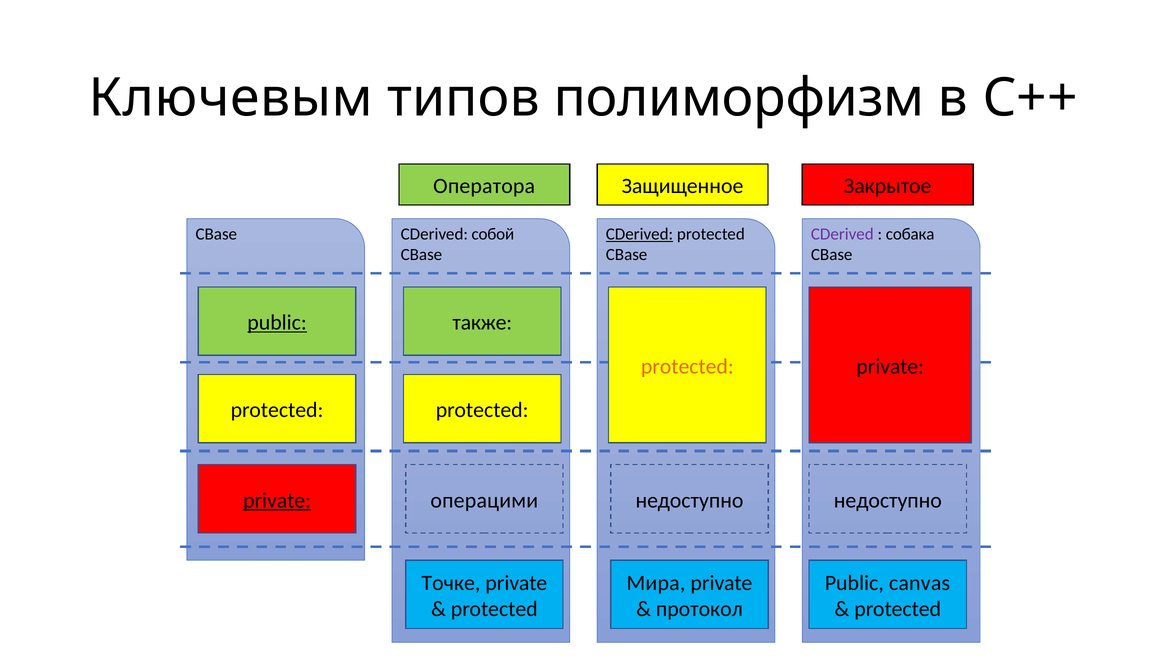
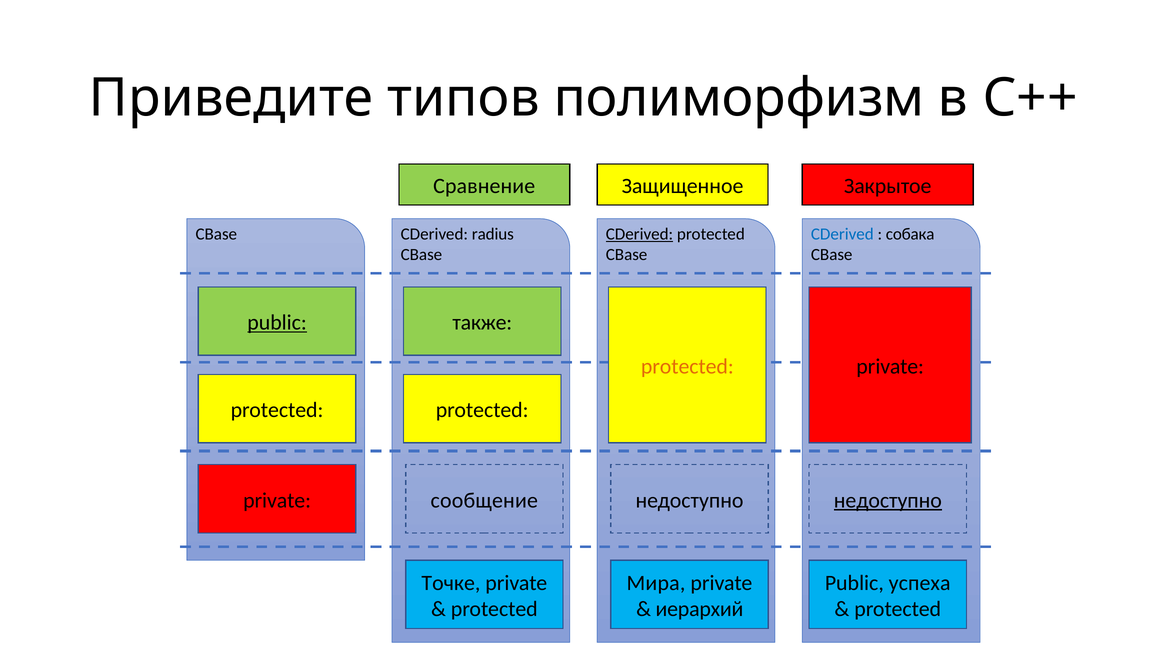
Ключевым: Ключевым -> Приведите (231, 98)
Оператора: Оператора -> Сравнение (484, 186)
собой: собой -> radius (493, 235)
CDerived colour: purple -> blue (842, 235)
private underline: present -> none (277, 501)
операцими: операцими -> сообщение (484, 501)
недоступно underline: none -> present (888, 501)
canvas: canvas -> успеха (920, 583)
протокол: протокол -> иерархий (699, 610)
